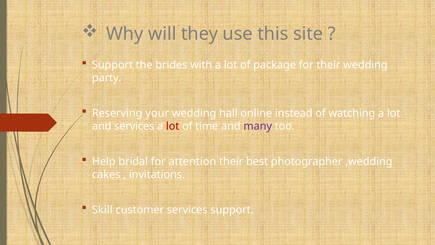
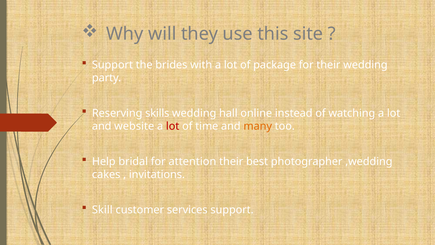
your: your -> skills (157, 113)
and services: services -> website (134, 126)
many colour: purple -> orange (258, 126)
